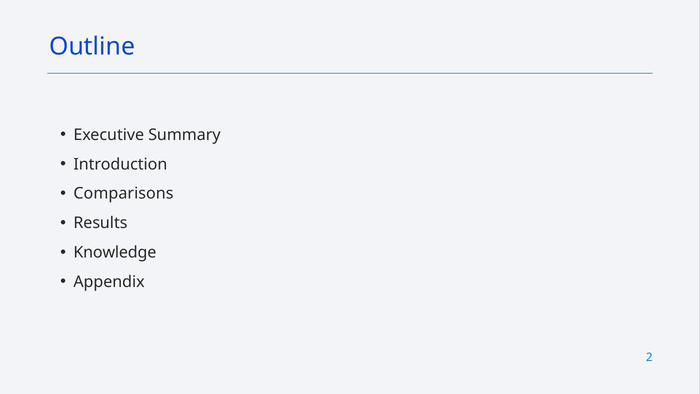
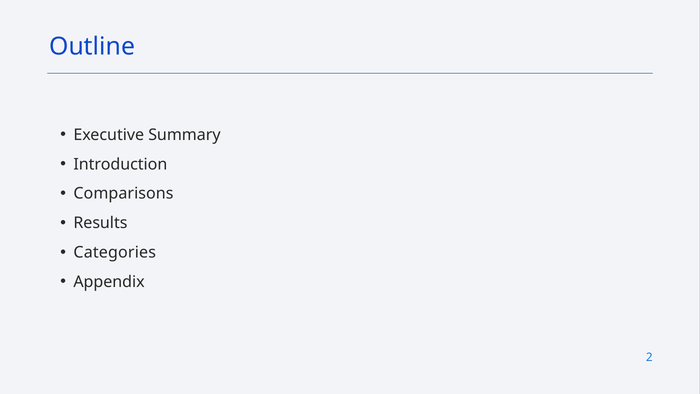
Knowledge: Knowledge -> Categories (115, 252)
